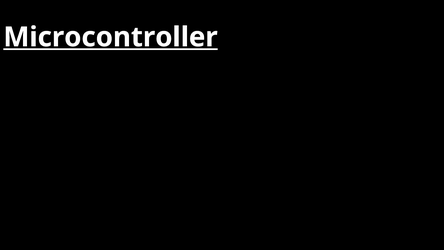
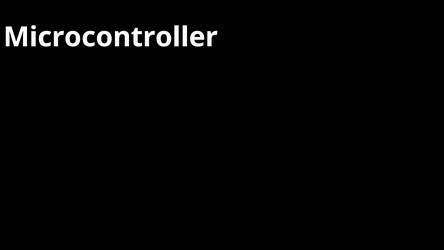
Microcontroller underline: present -> none (110, 37)
